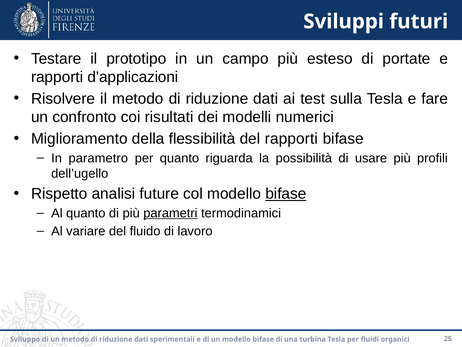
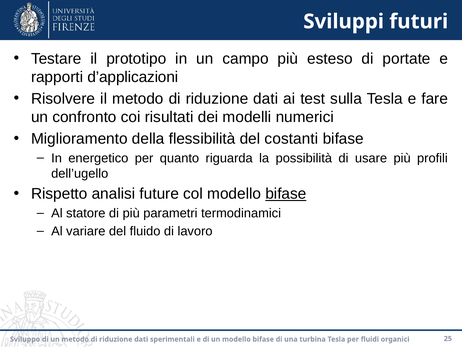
del rapporti: rapporti -> costanti (291, 139)
parametro: parametro -> energetico (98, 158)
Al quanto: quanto -> statore (86, 213)
parametri underline: present -> none (170, 213)
